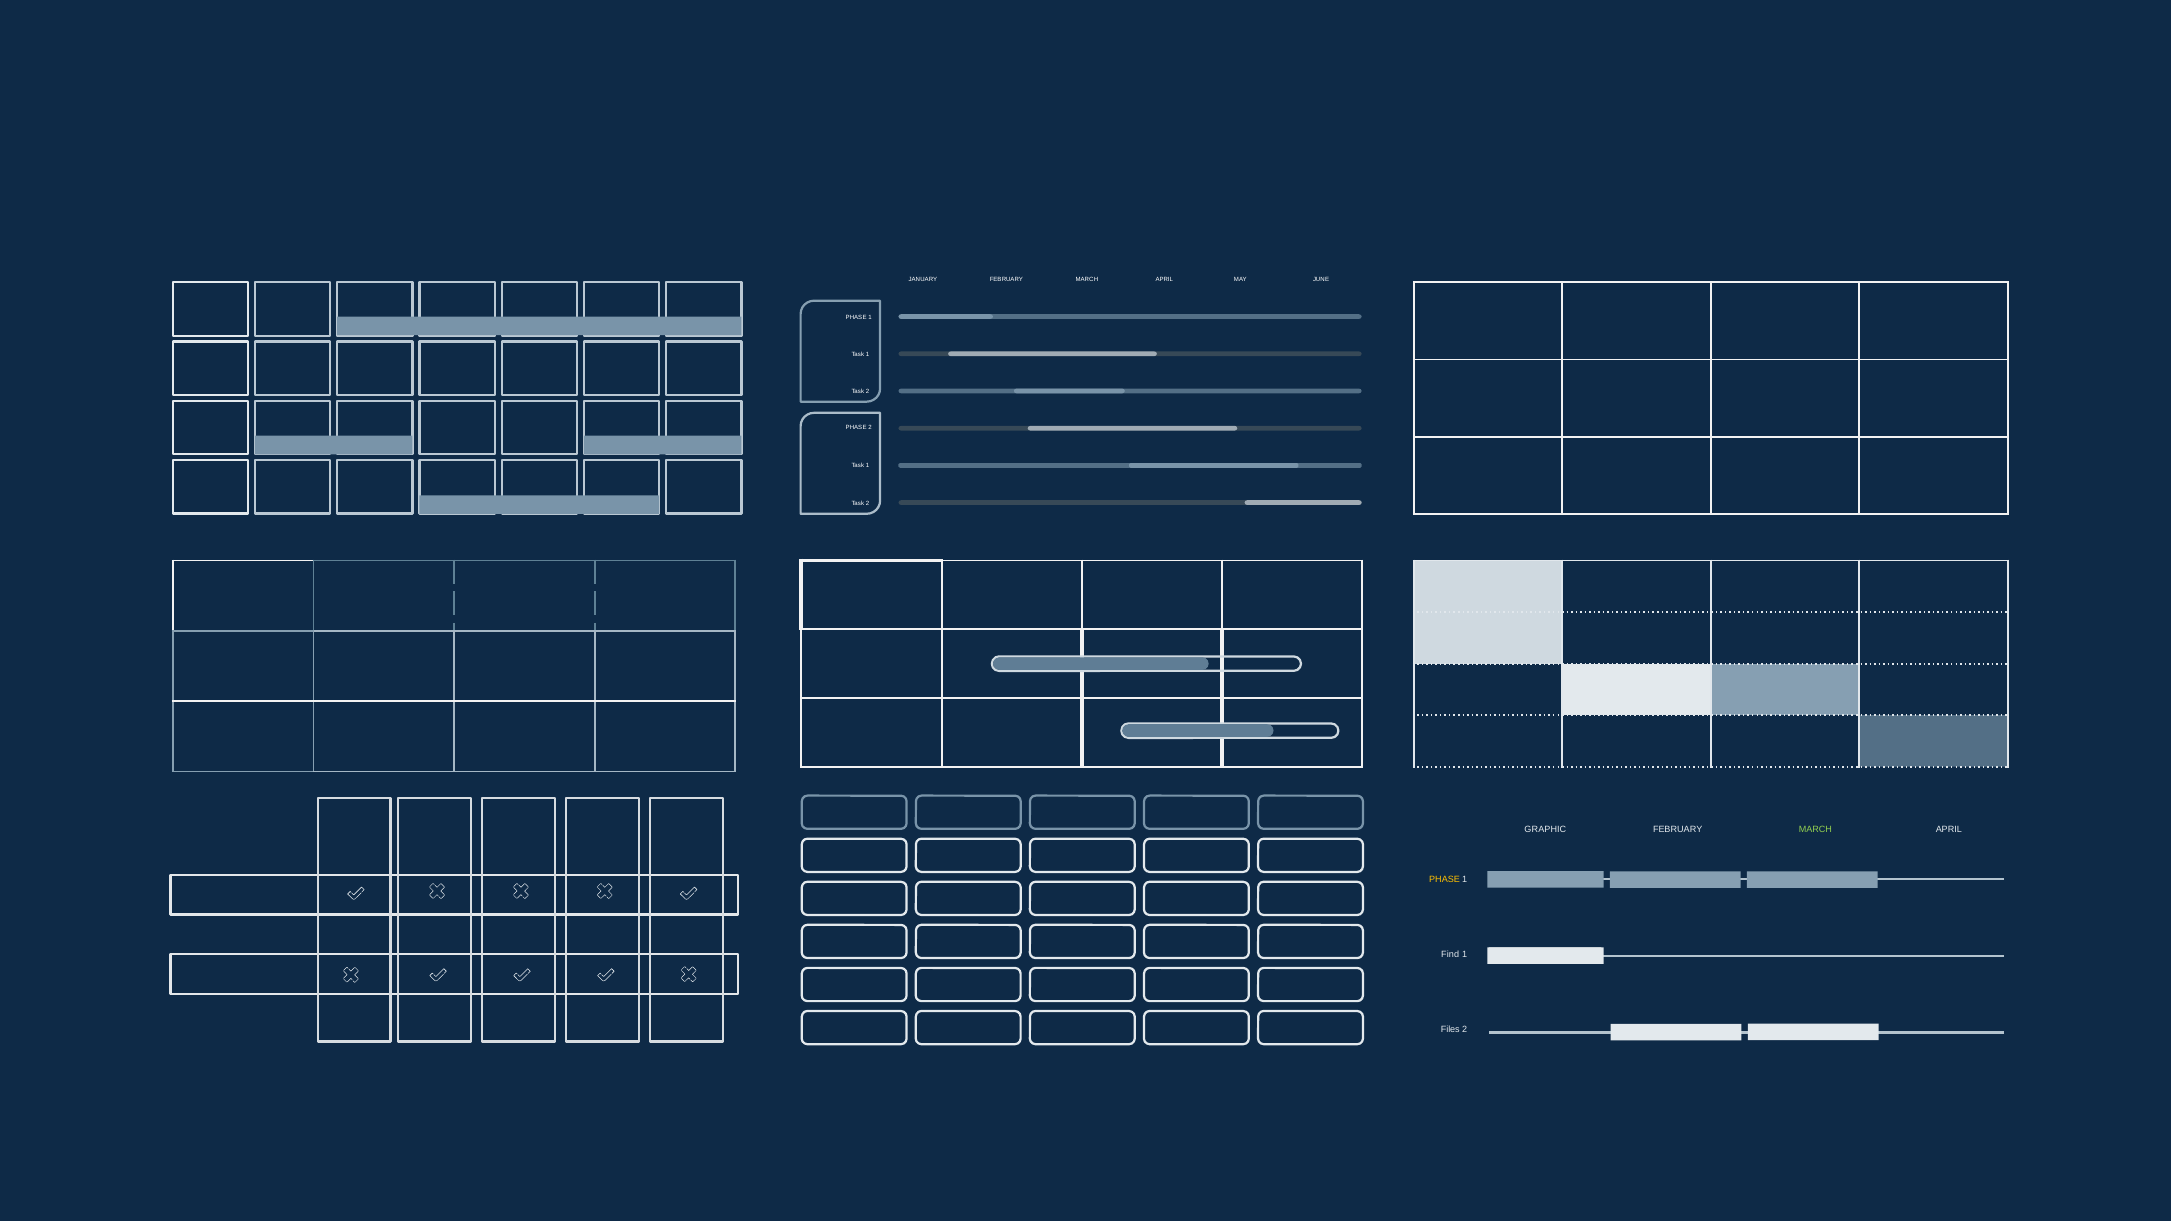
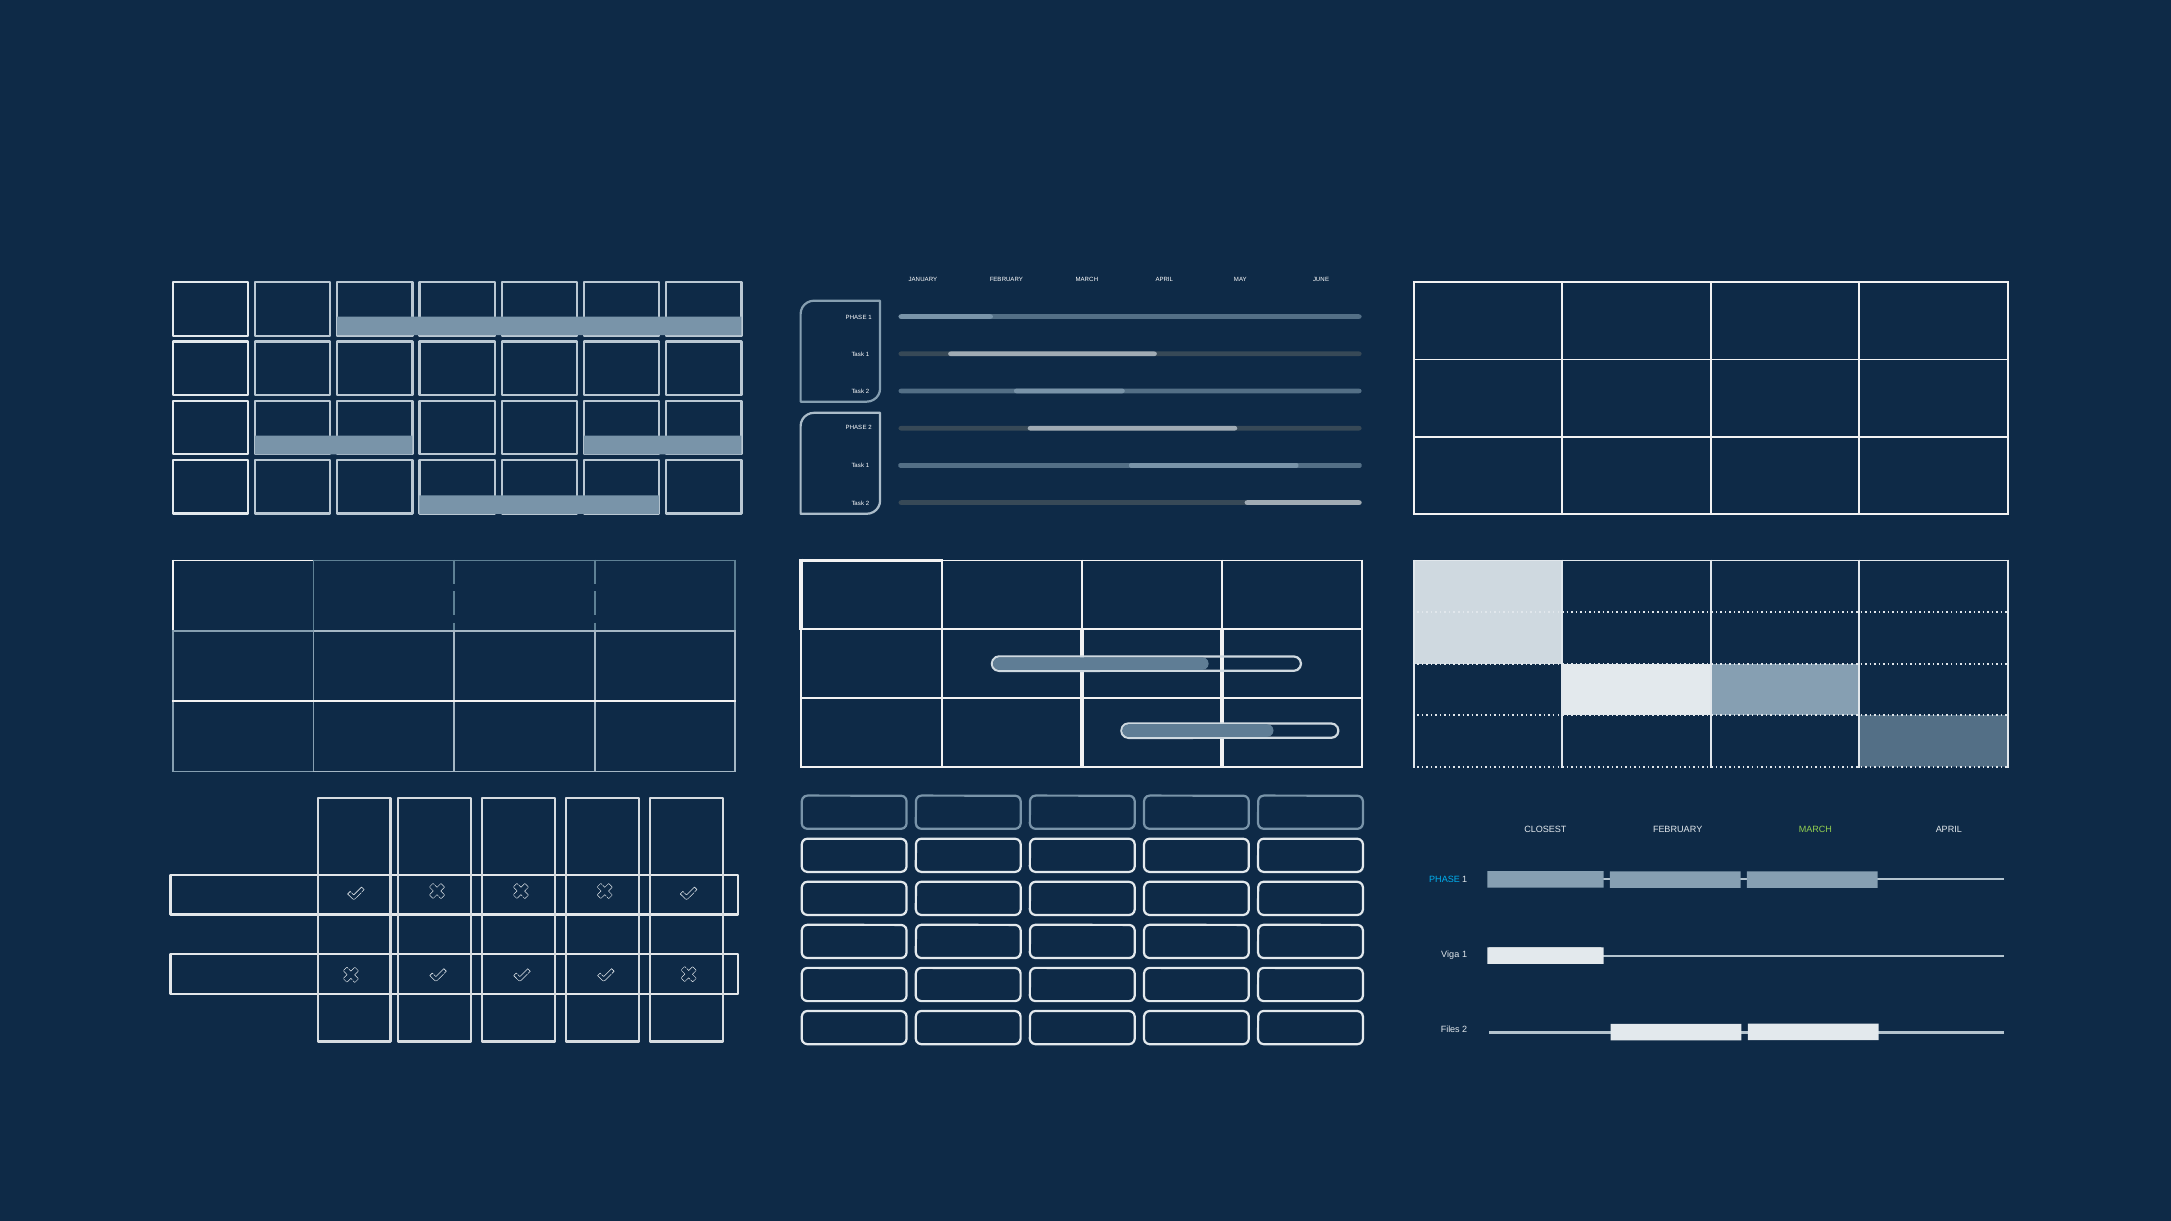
GRAPHIC: GRAPHIC -> CLOSEST (1545, 830)
PHASE colour: yellow -> light blue (1445, 880)
Find: Find -> Viga (1450, 955)
